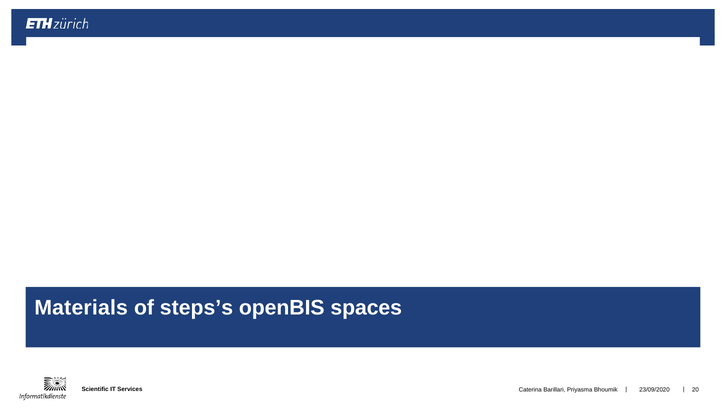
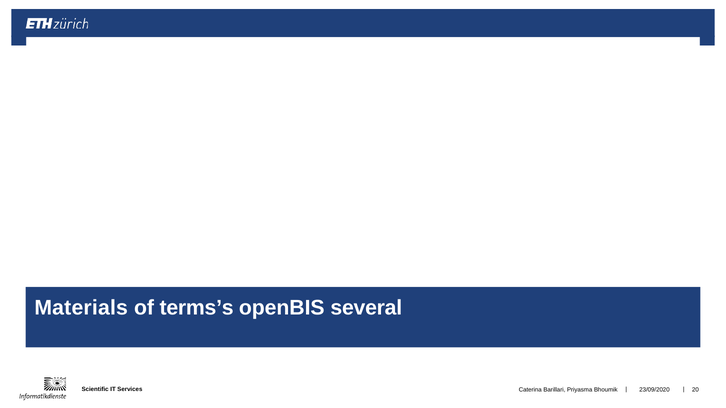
steps’s: steps’s -> terms’s (197, 308)
spaces: spaces -> several (366, 308)
